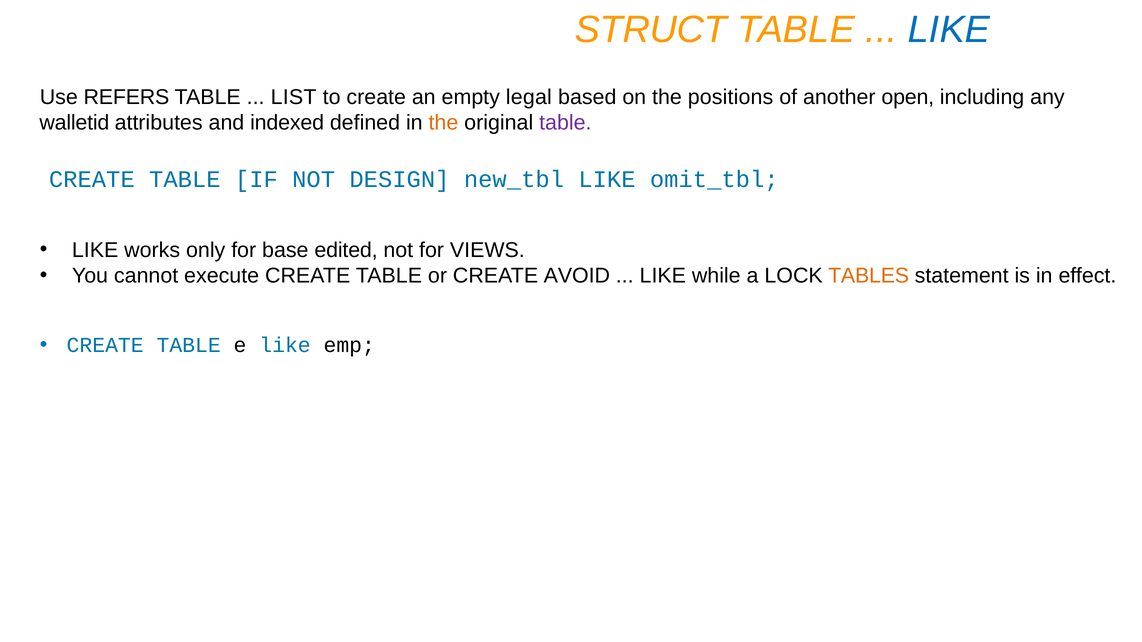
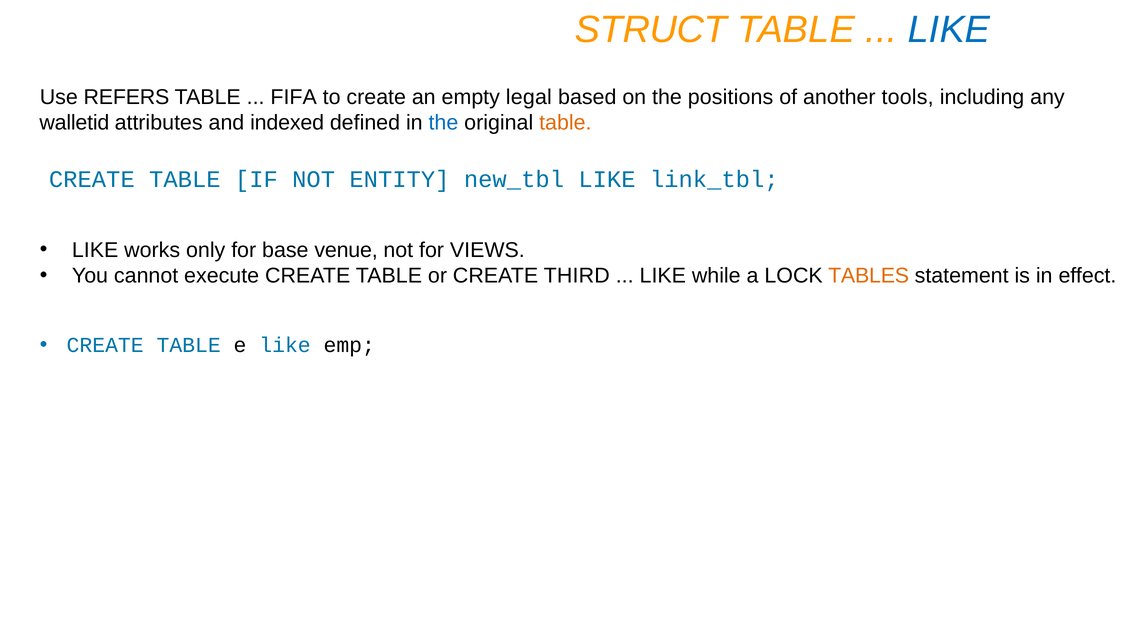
LIST: LIST -> FIFA (294, 97)
open: open -> tools (908, 97)
the colour: orange -> blue (443, 123)
table colour: purple -> orange (565, 123)
DESIGN: DESIGN -> ENTITY (399, 179)
omit_tbl: omit_tbl -> link_tbl (714, 179)
edited: edited -> venue (346, 250)
AVOID: AVOID -> THIRD (577, 276)
